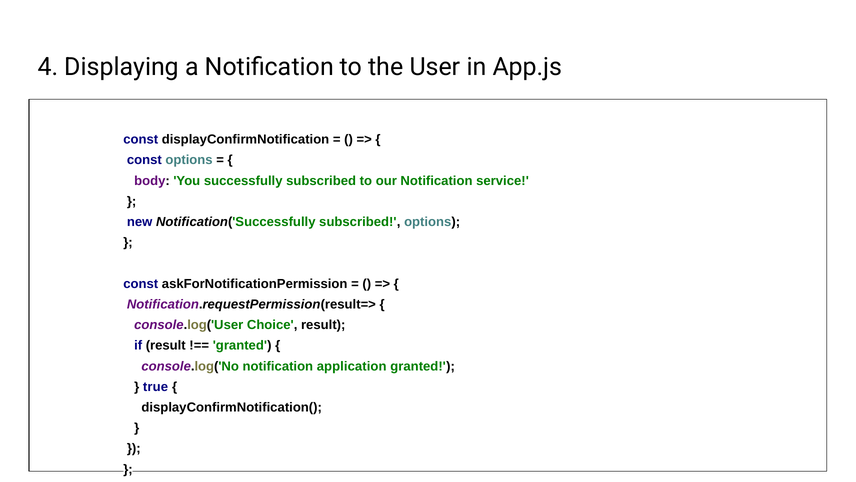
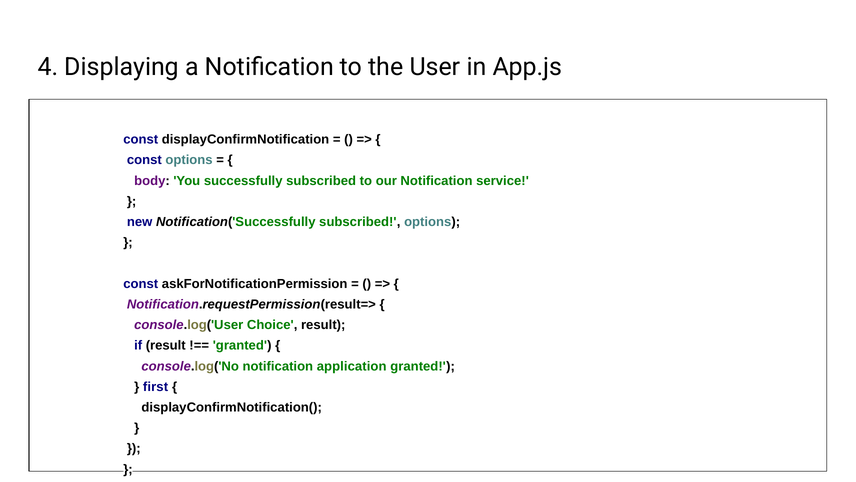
true: true -> first (156, 386)
